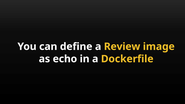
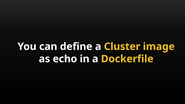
Review: Review -> Cluster (122, 47)
